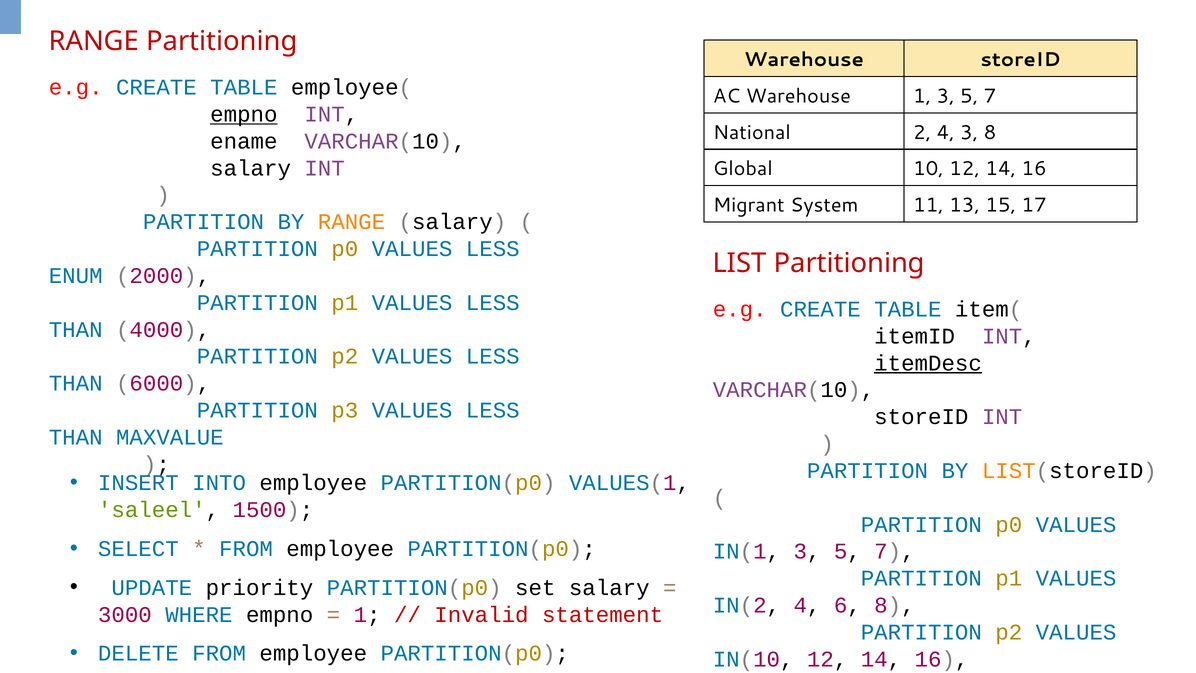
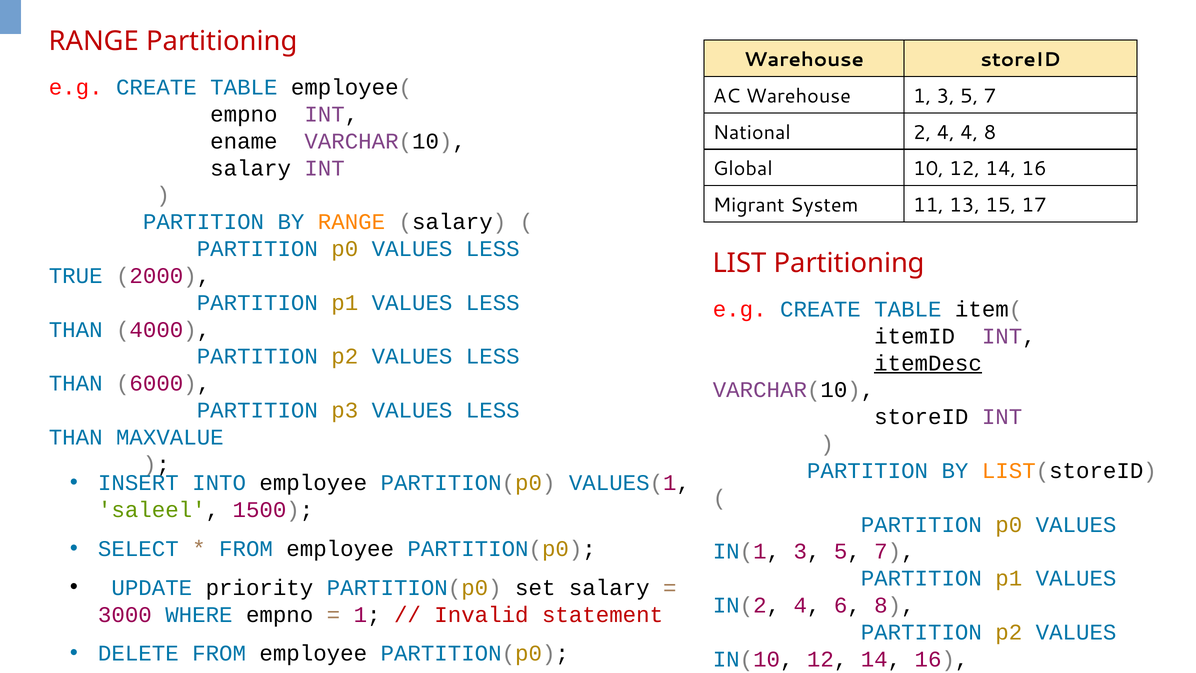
empno underline: present -> none (244, 114)
4 3: 3 -> 4 (969, 132)
ENUM: ENUM -> TRUE (76, 276)
